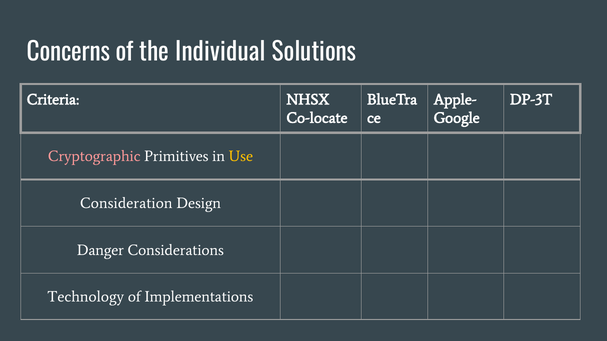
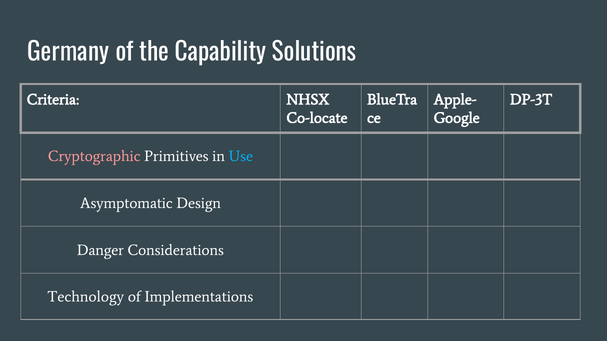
Concerns: Concerns -> Germany (68, 53)
Individual: Individual -> Capability (221, 53)
Use colour: yellow -> light blue (241, 157)
Consideration: Consideration -> Asymptomatic (126, 204)
